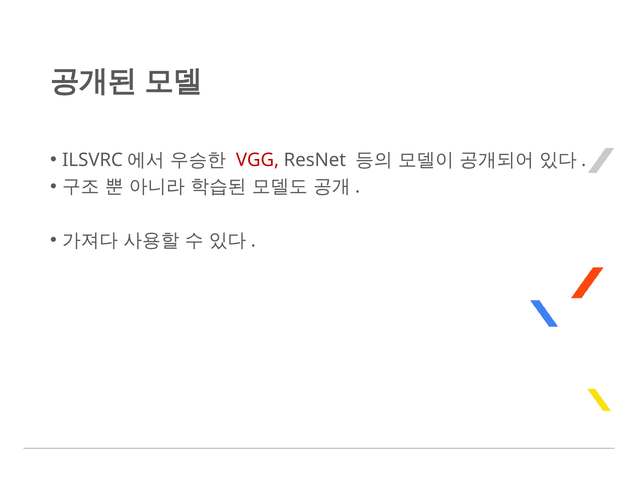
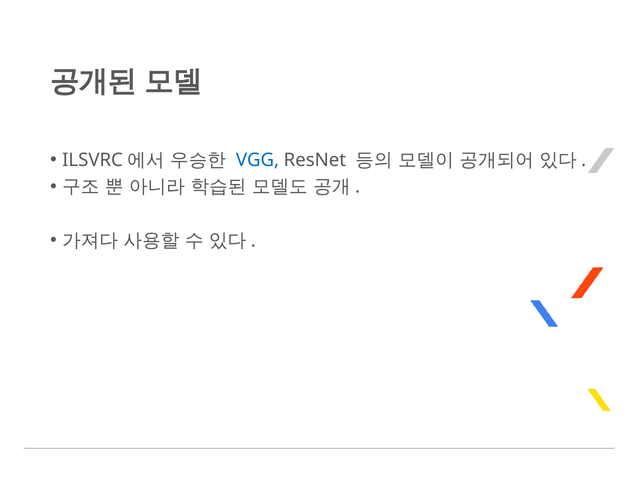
VGG colour: red -> blue (257, 160)
